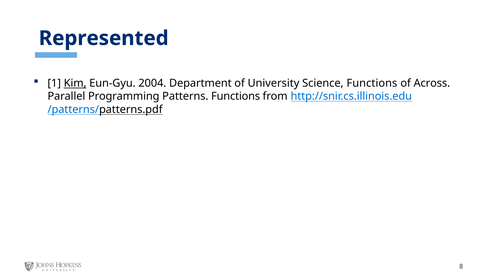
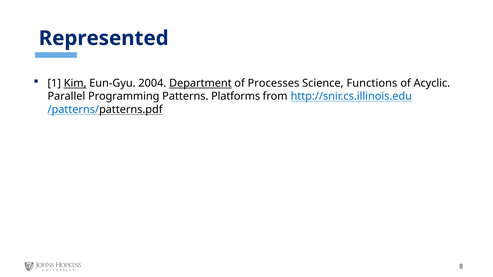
Department underline: none -> present (200, 83)
University: University -> Processes (273, 83)
Across: Across -> Acyclic (432, 83)
Patterns Functions: Functions -> Platforms (236, 96)
